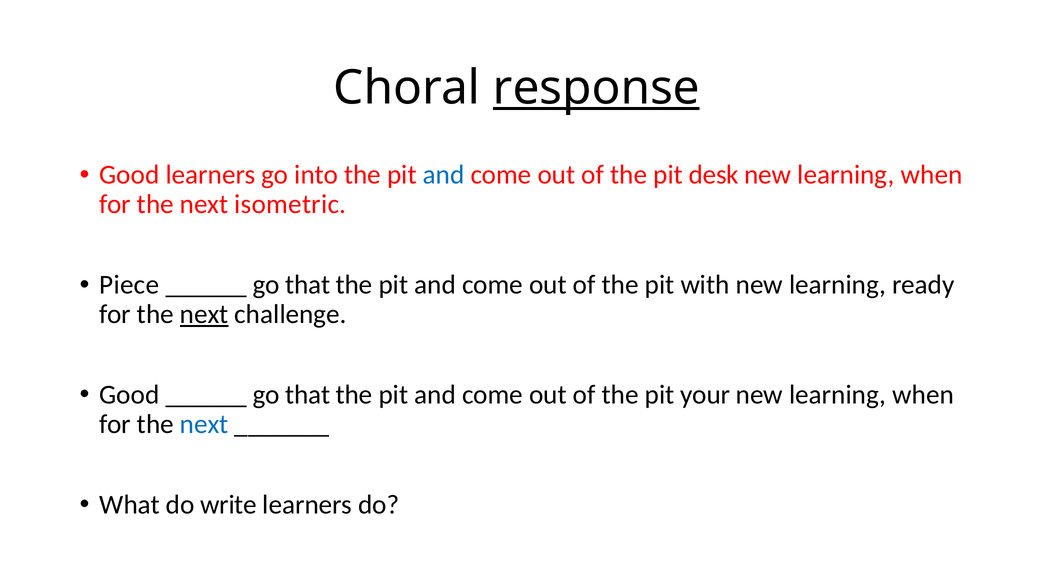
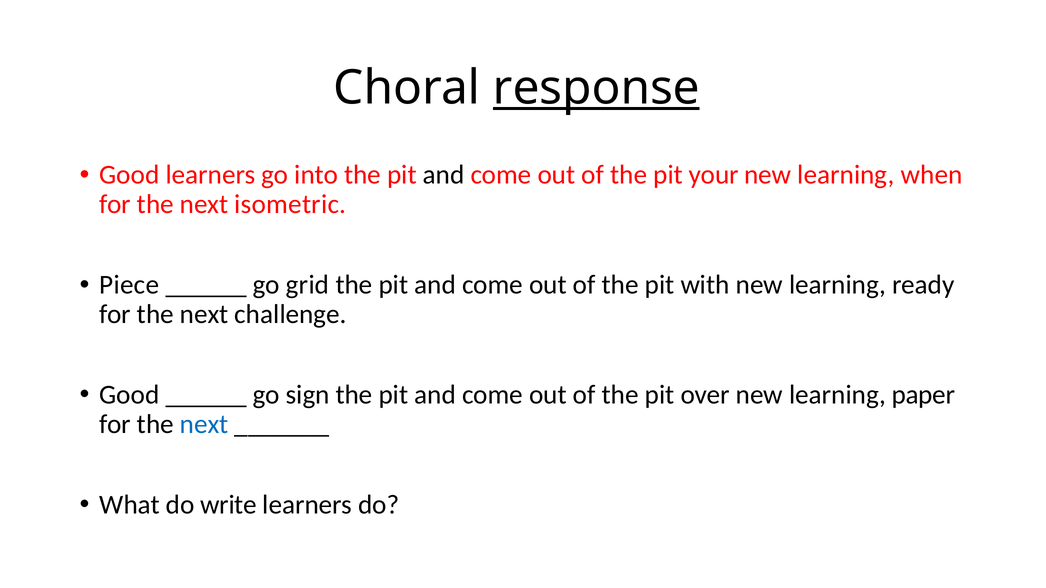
and colour: blue -> black (444, 175)
desk: desk -> your (714, 175)
that: that -> grid (308, 285)
next underline: present -> none (204, 315)
that: that -> sign (308, 395)
your: your -> over (705, 395)
when: when -> paper (923, 395)
